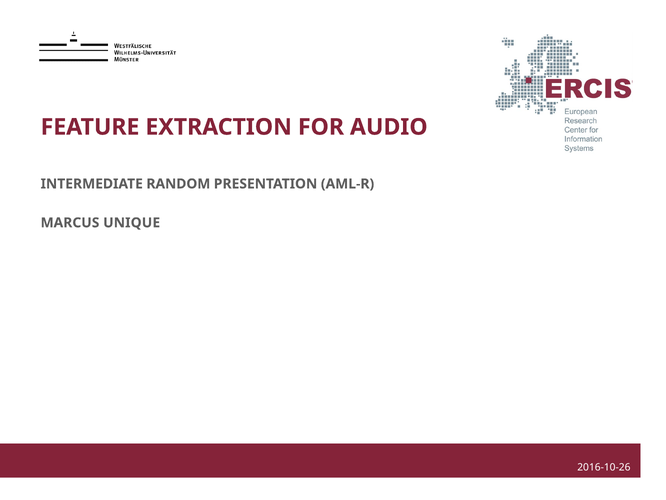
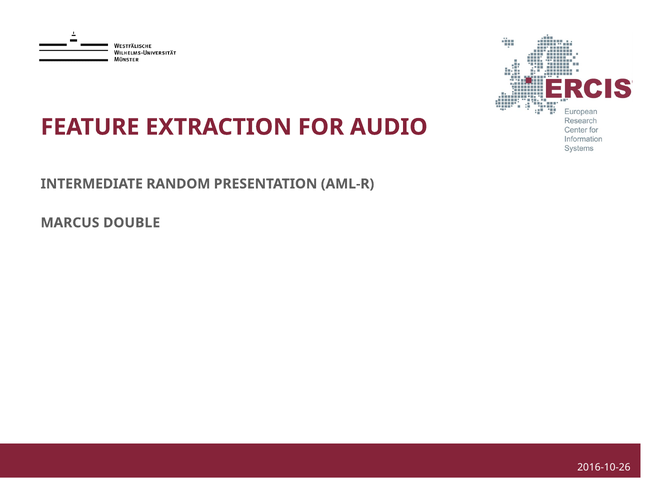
UNIQUE: UNIQUE -> DOUBLE (132, 223)
